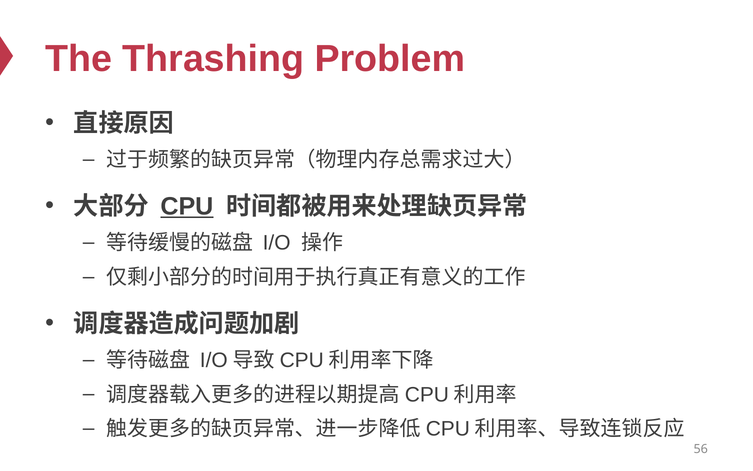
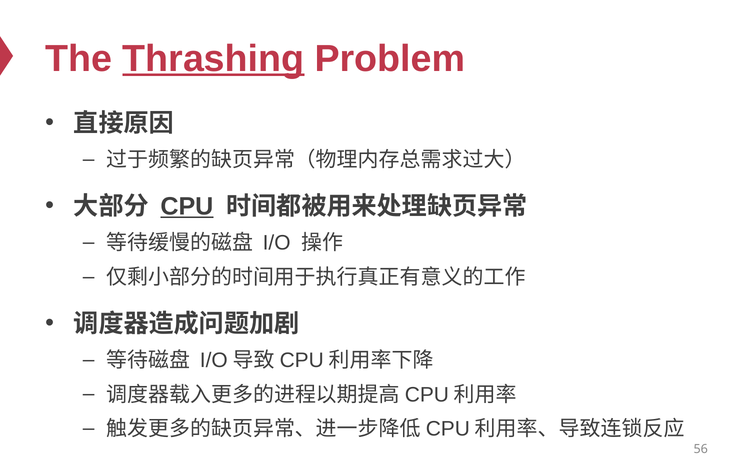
Thrashing underline: none -> present (213, 59)
